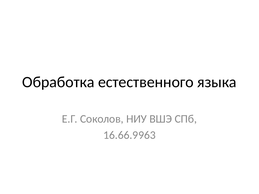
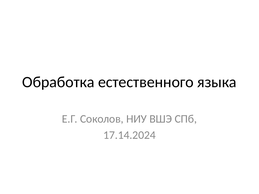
16.66.9963: 16.66.9963 -> 17.14.2024 (129, 135)
